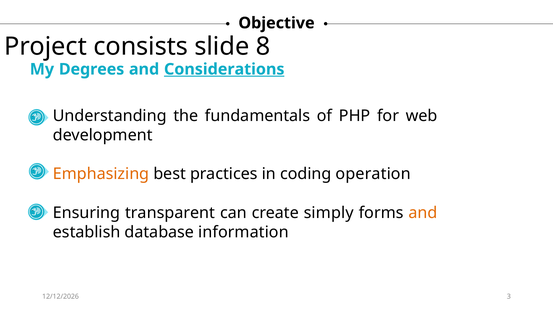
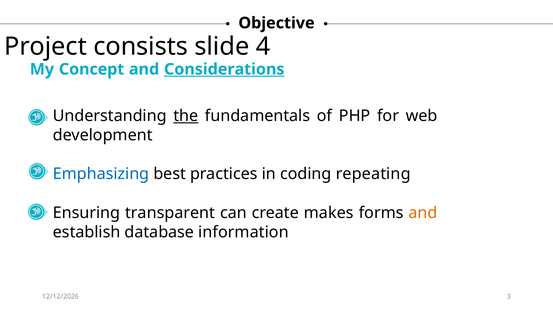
8: 8 -> 4 (263, 46)
Degrees: Degrees -> Concept (92, 69)
the underline: none -> present (186, 116)
Emphasizing colour: orange -> blue (101, 174)
operation: operation -> repeating (373, 174)
simply: simply -> makes (329, 213)
